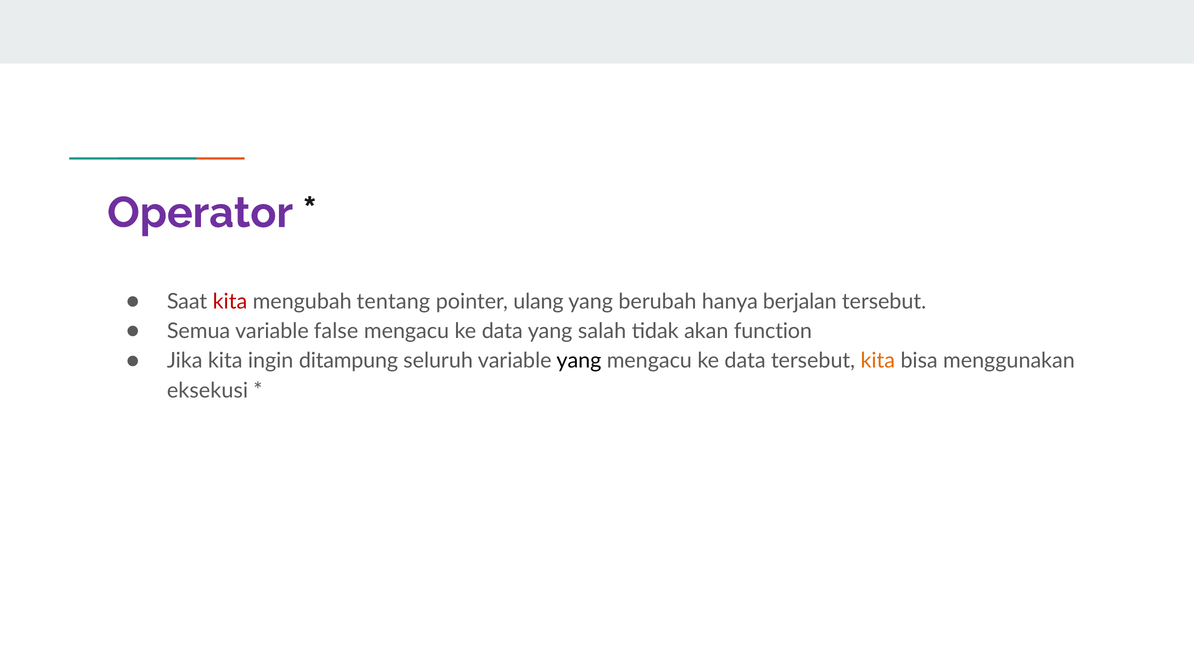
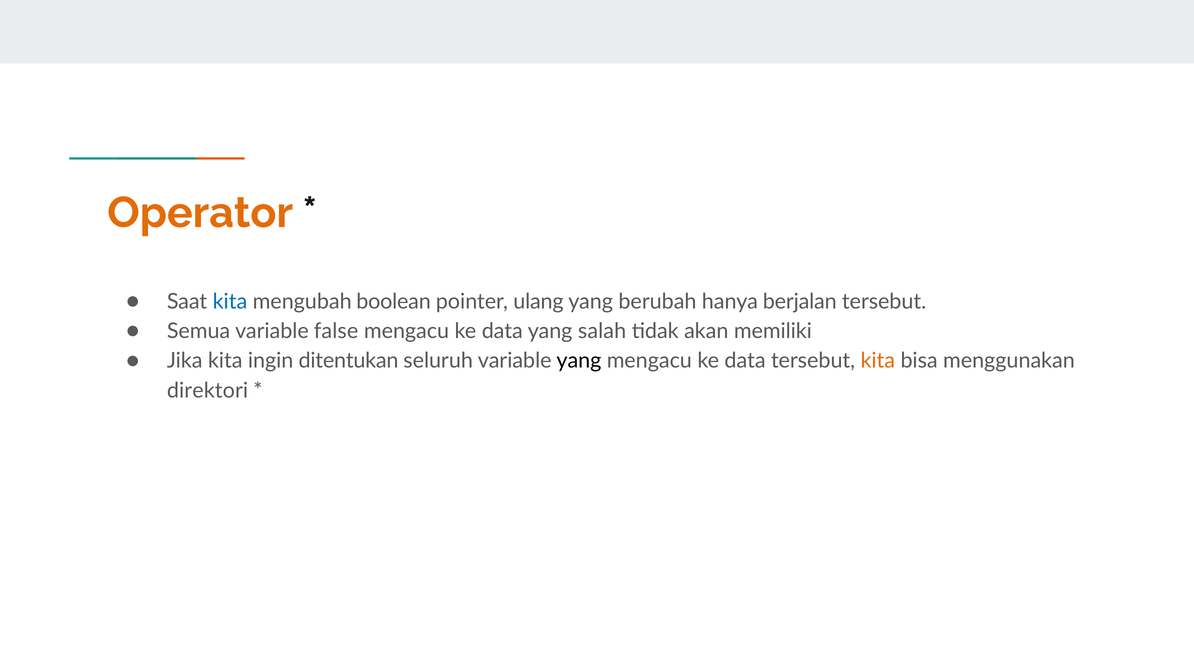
Operator colour: purple -> orange (200, 213)
kita colour: red -> blue (230, 302)
tentang: tentang -> boolean (394, 302)
function: function -> memiliki (773, 331)
ditampung: ditampung -> ditentukan (349, 361)
eksekusi: eksekusi -> direktori (208, 391)
